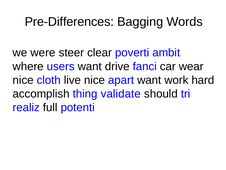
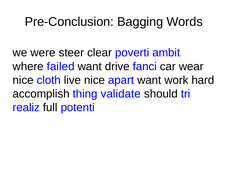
Pre-Differences: Pre-Differences -> Pre-Conclusion (69, 22)
users: users -> failed (61, 66)
